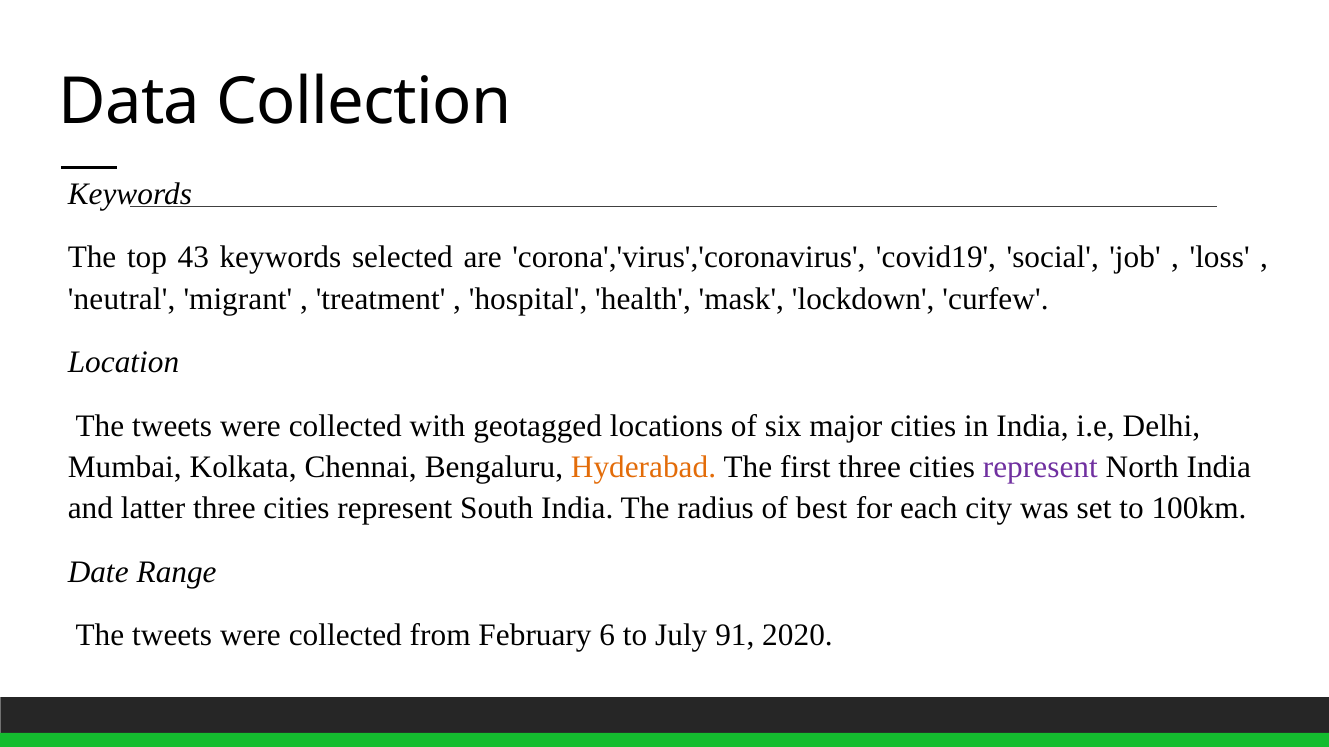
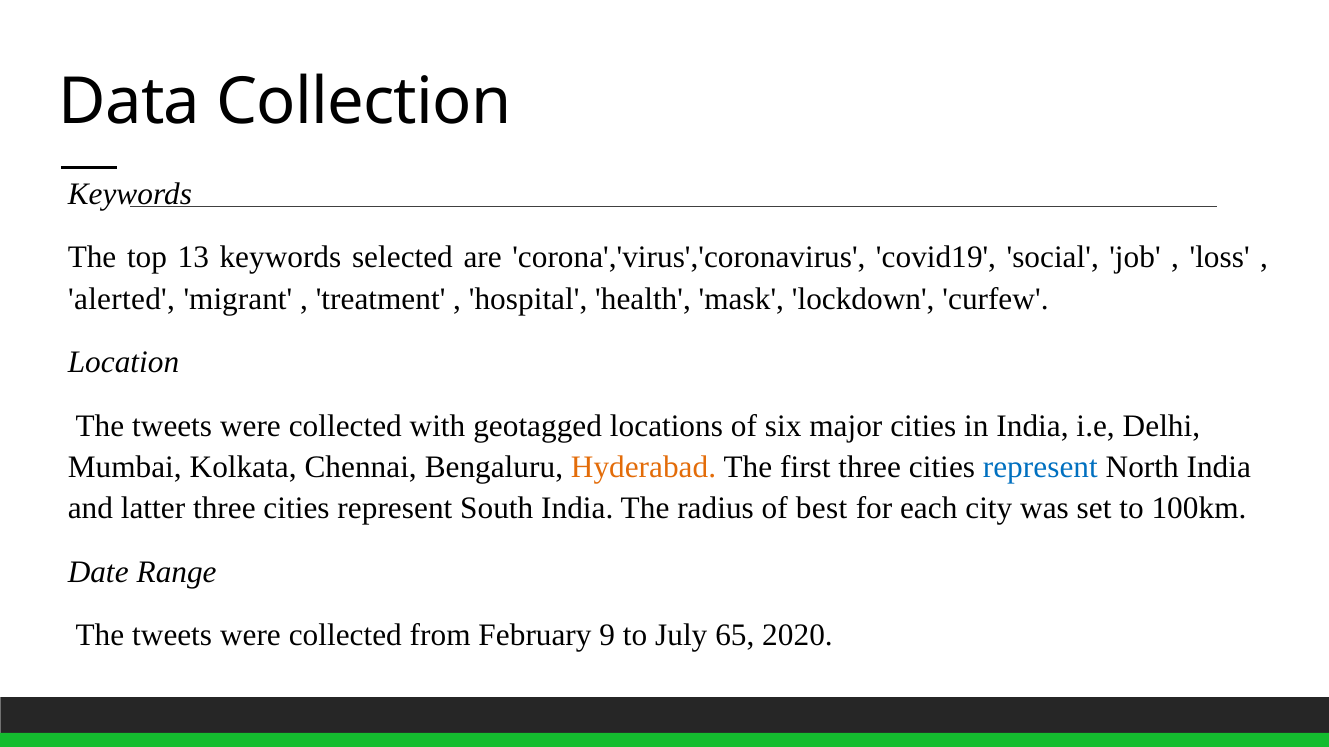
43: 43 -> 13 (193, 258)
neutral: neutral -> alerted (122, 299)
represent colour: purple -> blue (1040, 467)
6: 6 -> 9 (607, 636)
91: 91 -> 65 (735, 636)
